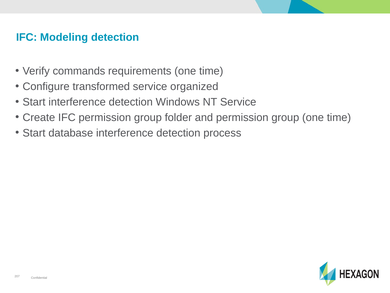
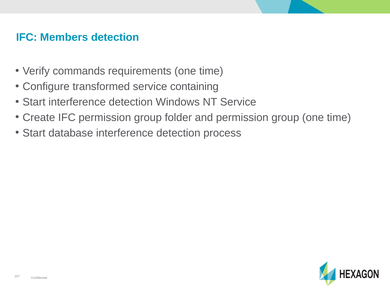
Modeling: Modeling -> Members (64, 37)
organized: organized -> containing (194, 86)
